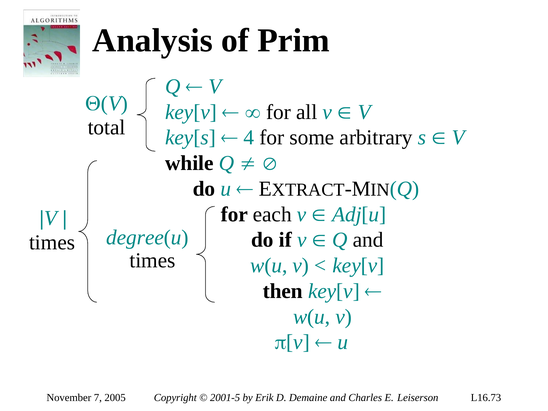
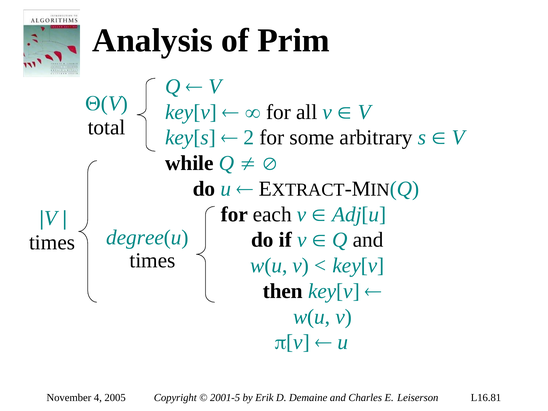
4: 4 -> 2 (249, 138)
7: 7 -> 4 (98, 398)
L16.73: L16.73 -> L16.81 (486, 398)
